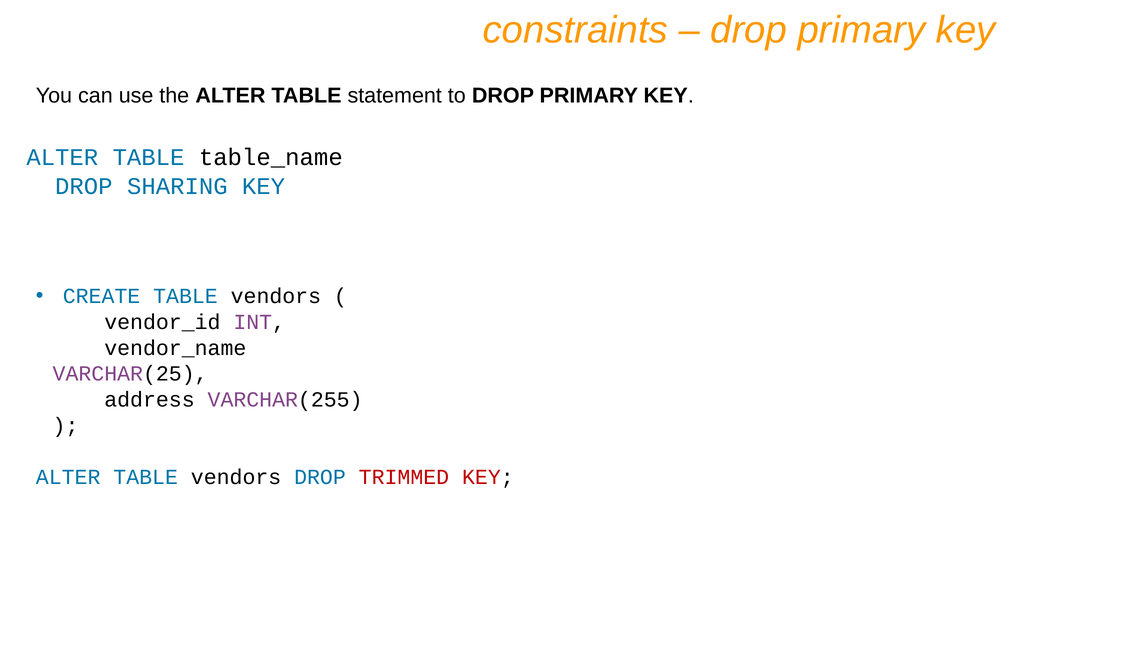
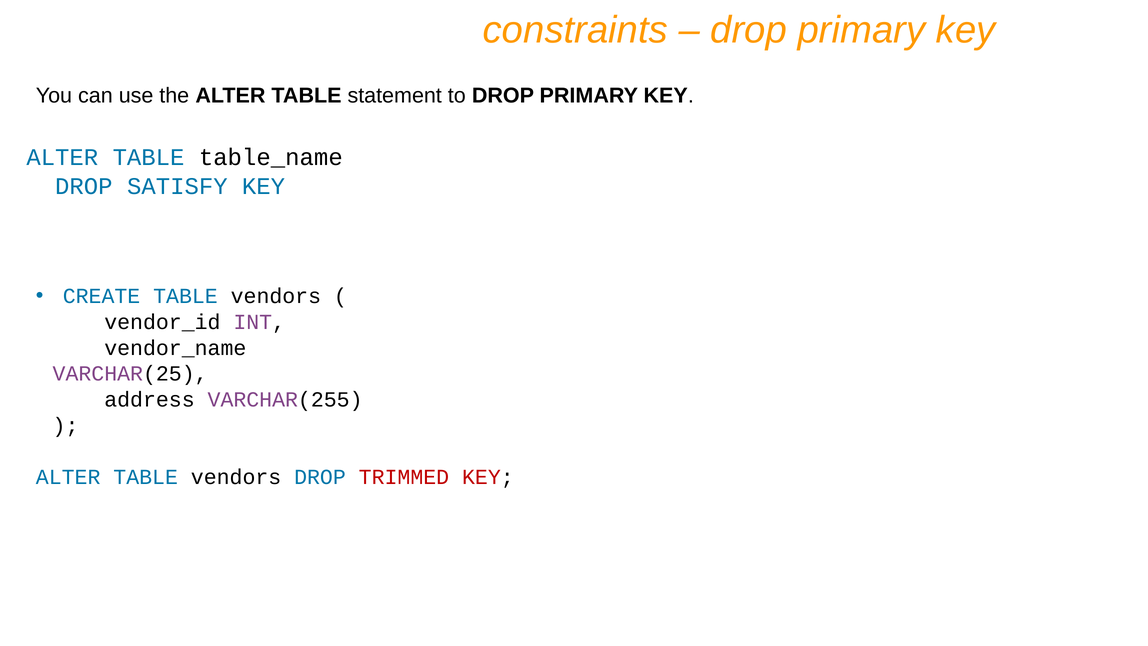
SHARING: SHARING -> SATISFY (177, 186)
